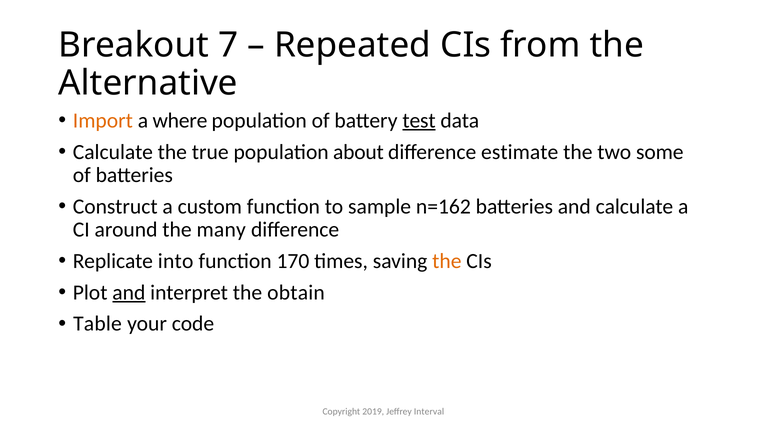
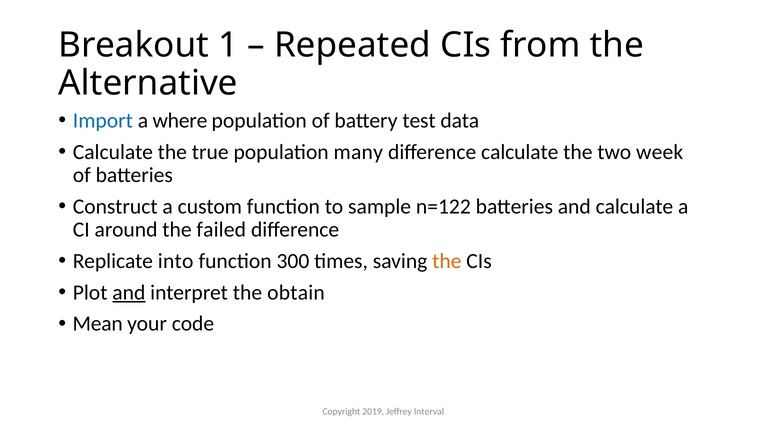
7: 7 -> 1 (228, 45)
Import colour: orange -> blue (103, 121)
test underline: present -> none (419, 121)
about: about -> many (358, 152)
difference estimate: estimate -> calculate (520, 152)
some: some -> week (660, 152)
n=162: n=162 -> n=122 (443, 207)
many: many -> failed (221, 230)
170: 170 -> 300 (293, 261)
Table: Table -> Mean (98, 324)
